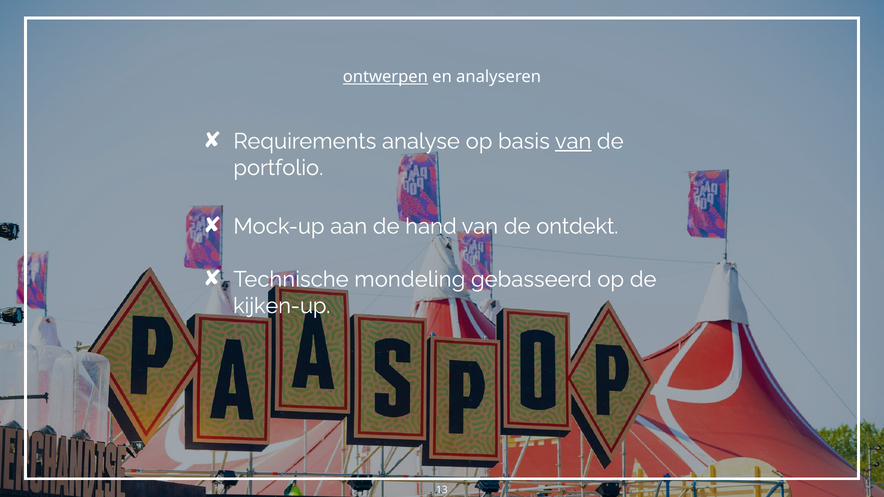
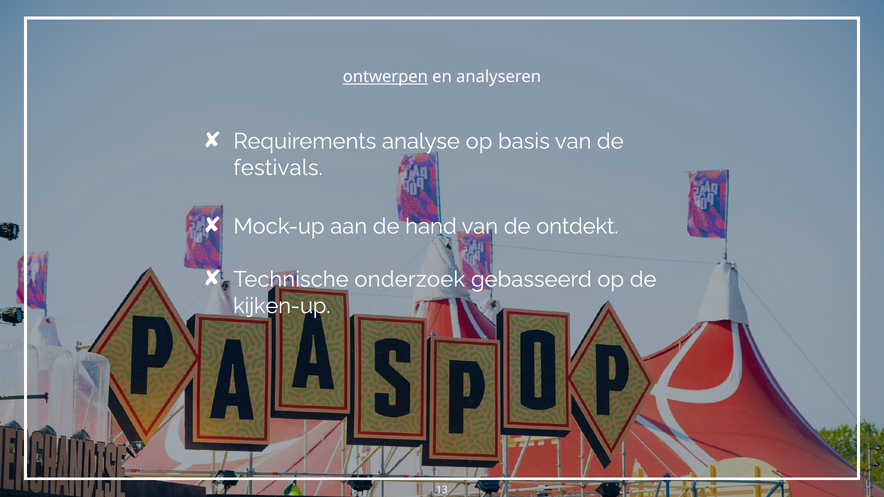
van underline: present -> none (573, 141)
portfolio: portfolio -> festivals (278, 168)
mondeling: mondeling -> onderzoek (410, 279)
